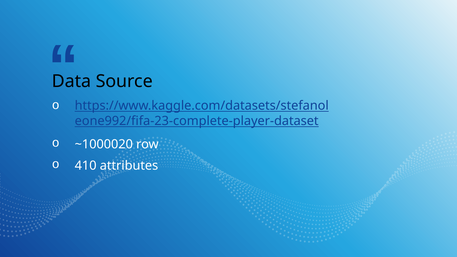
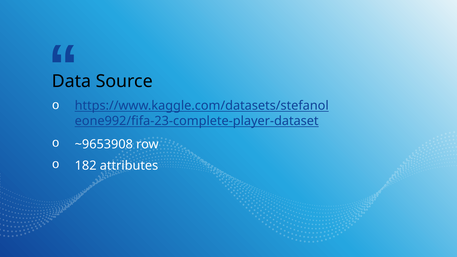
~1000020: ~1000020 -> ~9653908 (104, 144)
410: 410 -> 182 (86, 166)
